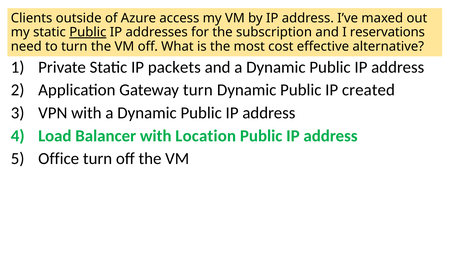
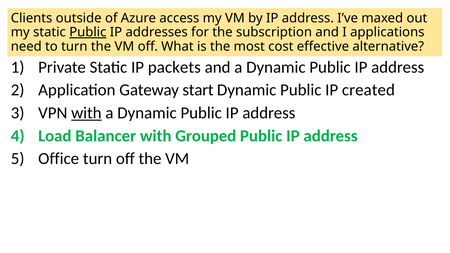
reservations: reservations -> applications (387, 32)
Gateway turn: turn -> start (198, 90)
with underline: none -> present (86, 113)
Location: Location -> Grouped (206, 136)
